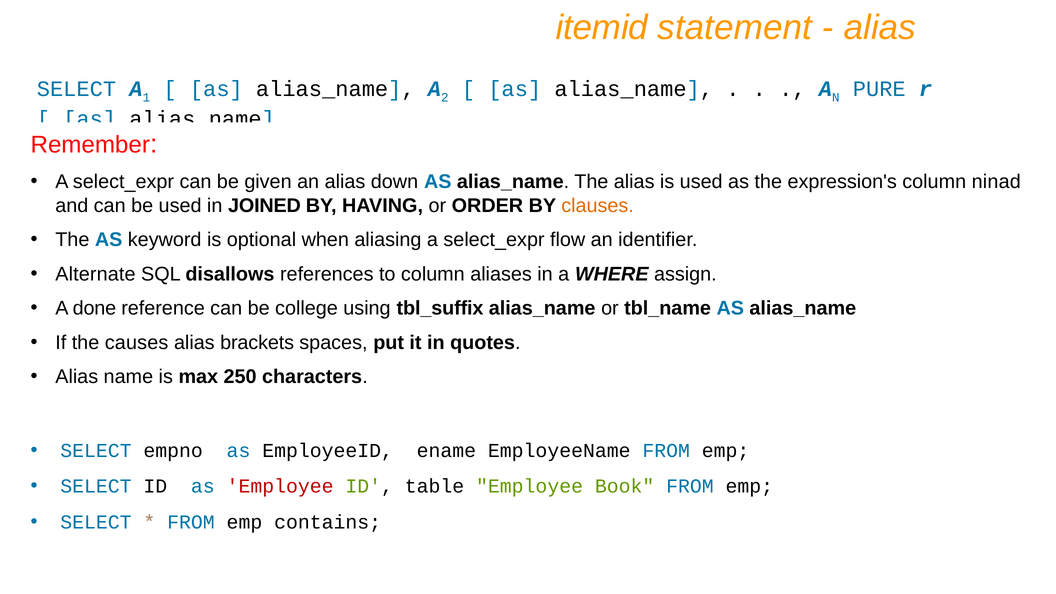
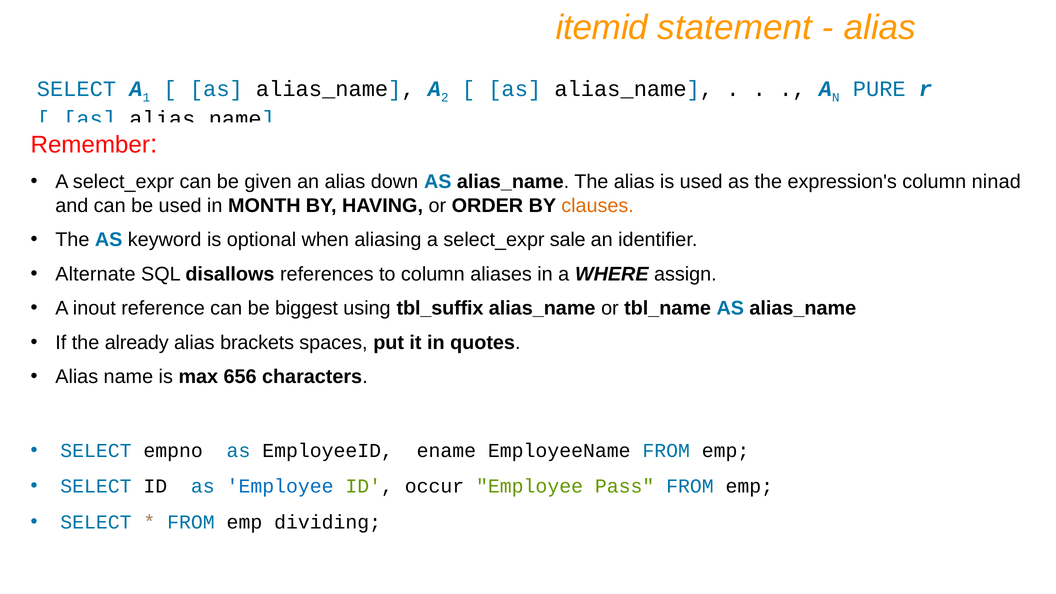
JOINED: JOINED -> MONTH (264, 205)
flow: flow -> sale (568, 240)
done: done -> inout (94, 308)
college: college -> biggest (307, 308)
causes: causes -> already (137, 343)
250: 250 -> 656 (240, 377)
Employee colour: red -> blue (280, 486)
table: table -> occur (435, 486)
Book: Book -> Pass (625, 486)
contains: contains -> dividing (328, 522)
